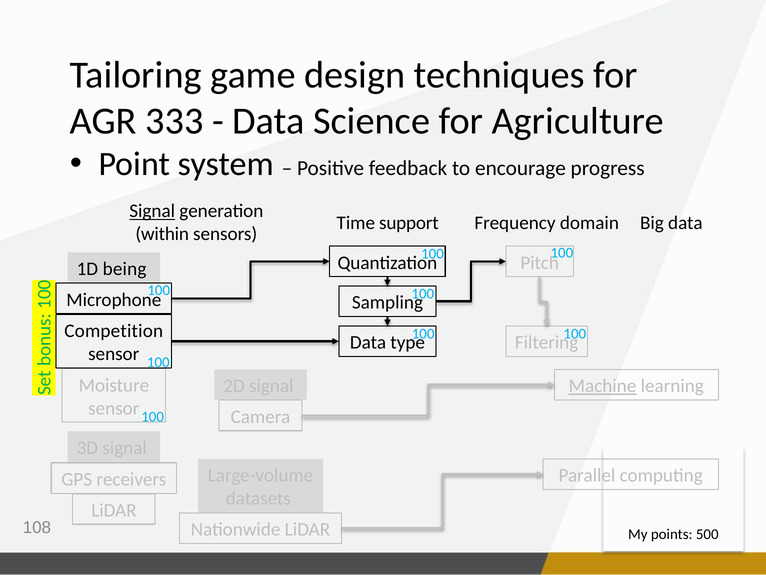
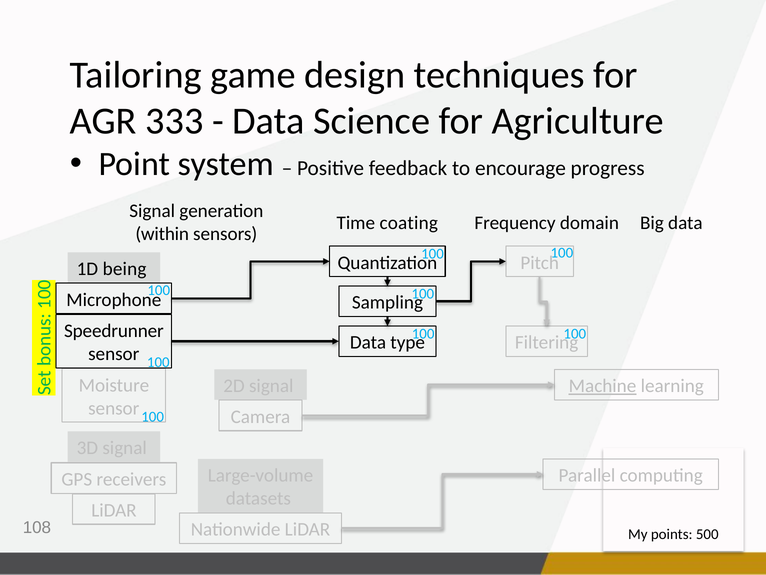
Signal underline: present -> none (152, 211)
support: support -> coating (409, 223)
Competition: Competition -> Speedrunner (114, 331)
